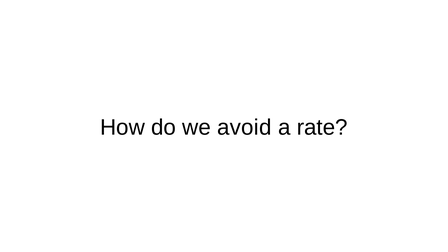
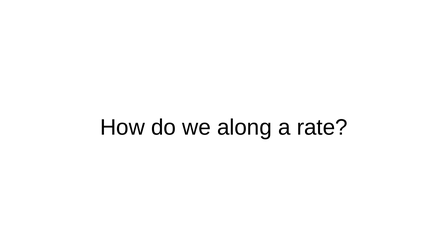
avoid: avoid -> along (244, 128)
